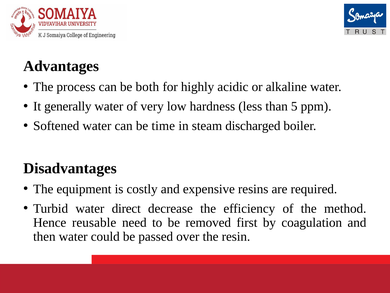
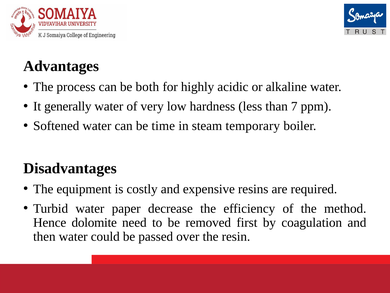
5: 5 -> 7 (294, 106)
discharged: discharged -> temporary (253, 126)
direct: direct -> paper (126, 208)
reusable: reusable -> dolomite (94, 222)
